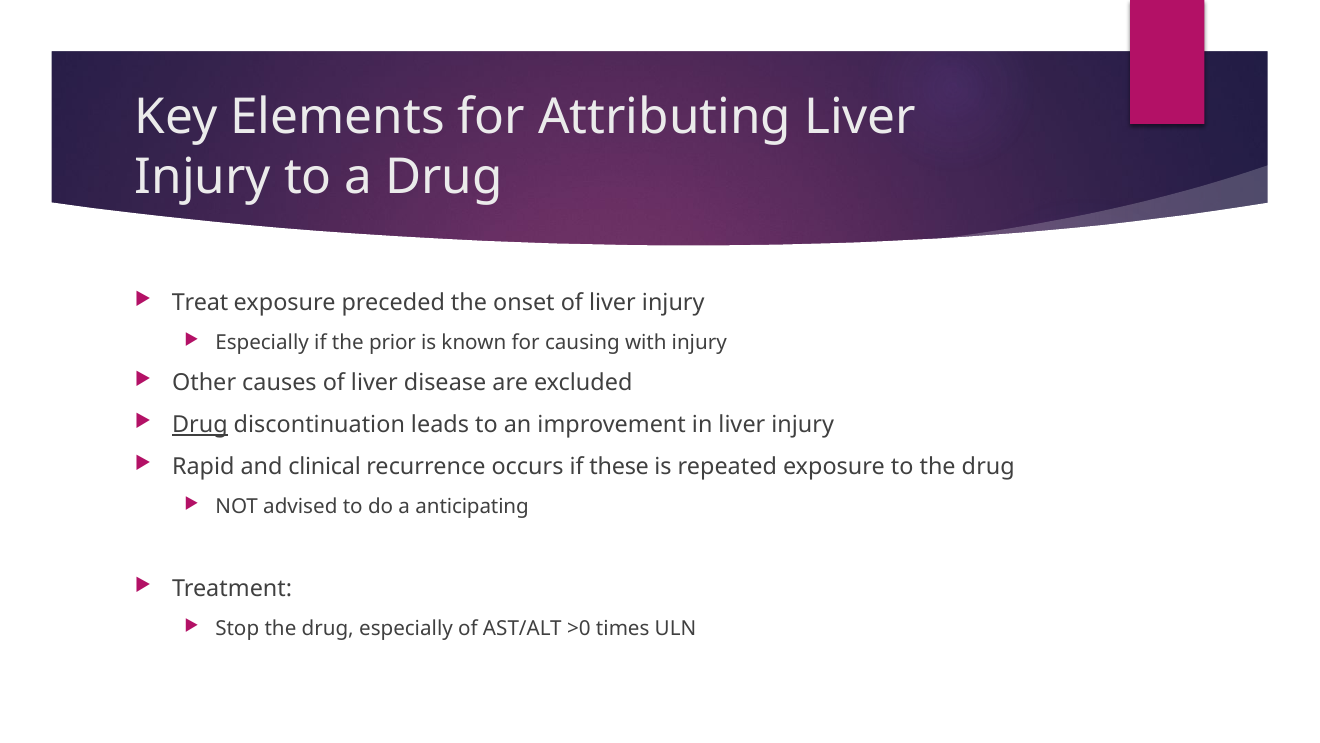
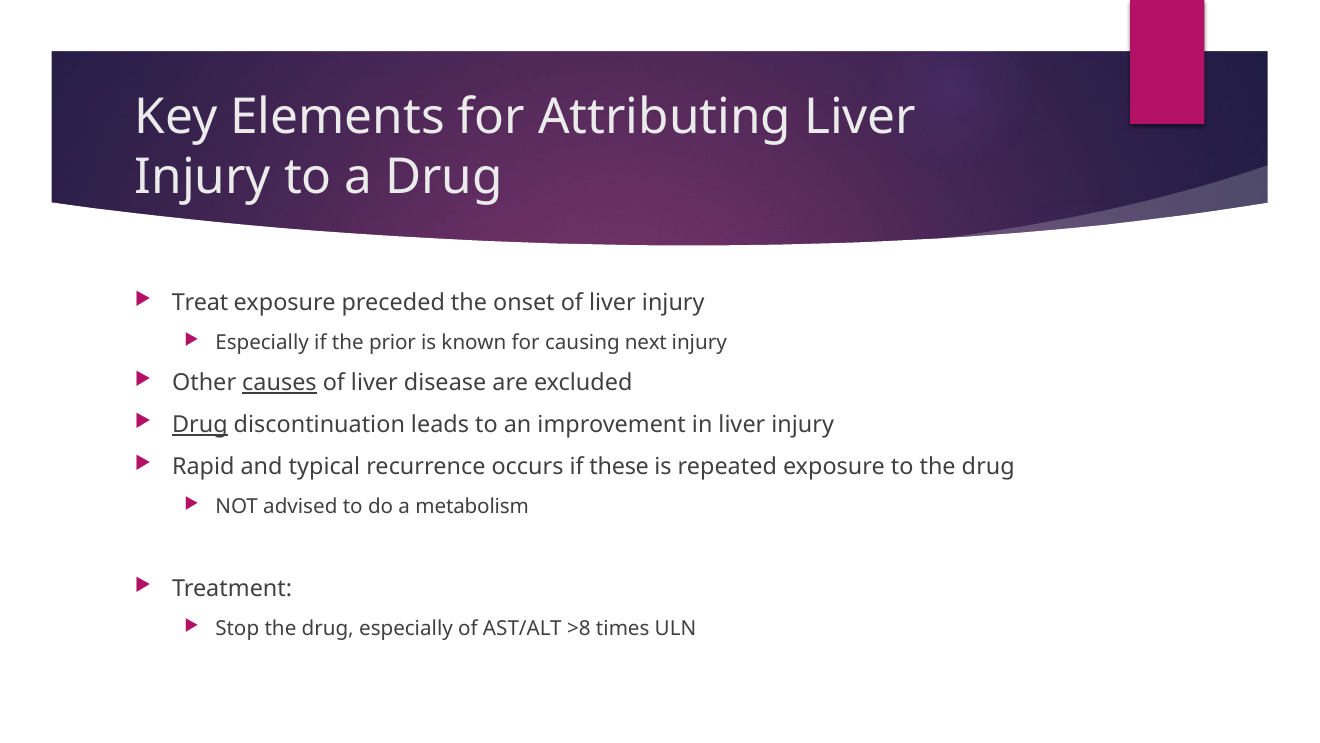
with: with -> next (646, 342)
causes underline: none -> present (279, 383)
clinical: clinical -> typical (324, 466)
anticipating: anticipating -> metabolism (472, 506)
>0: >0 -> >8 (579, 629)
